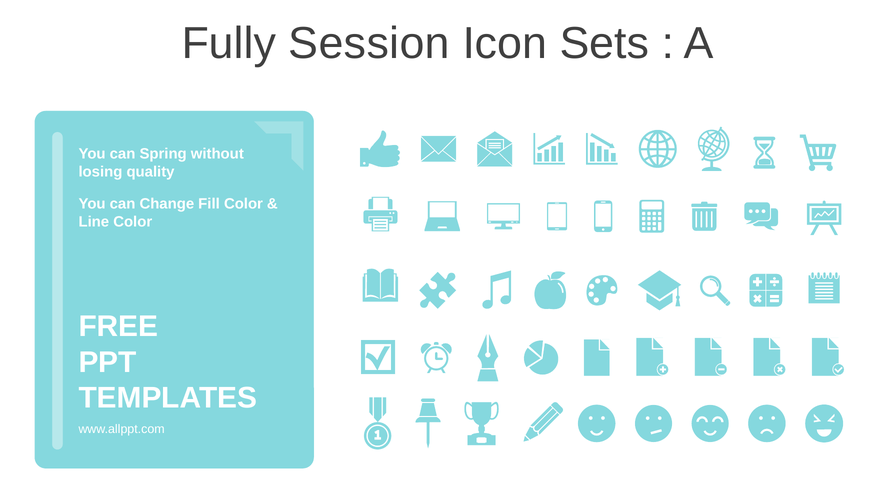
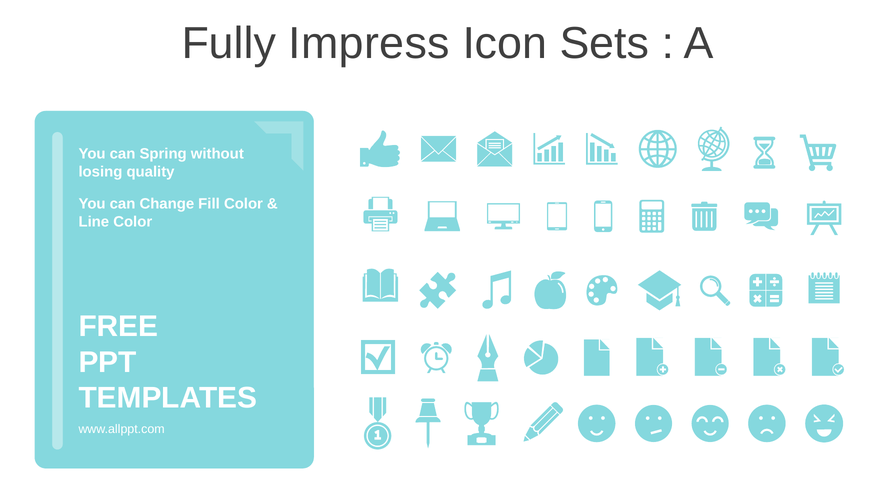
Session: Session -> Impress (369, 43)
